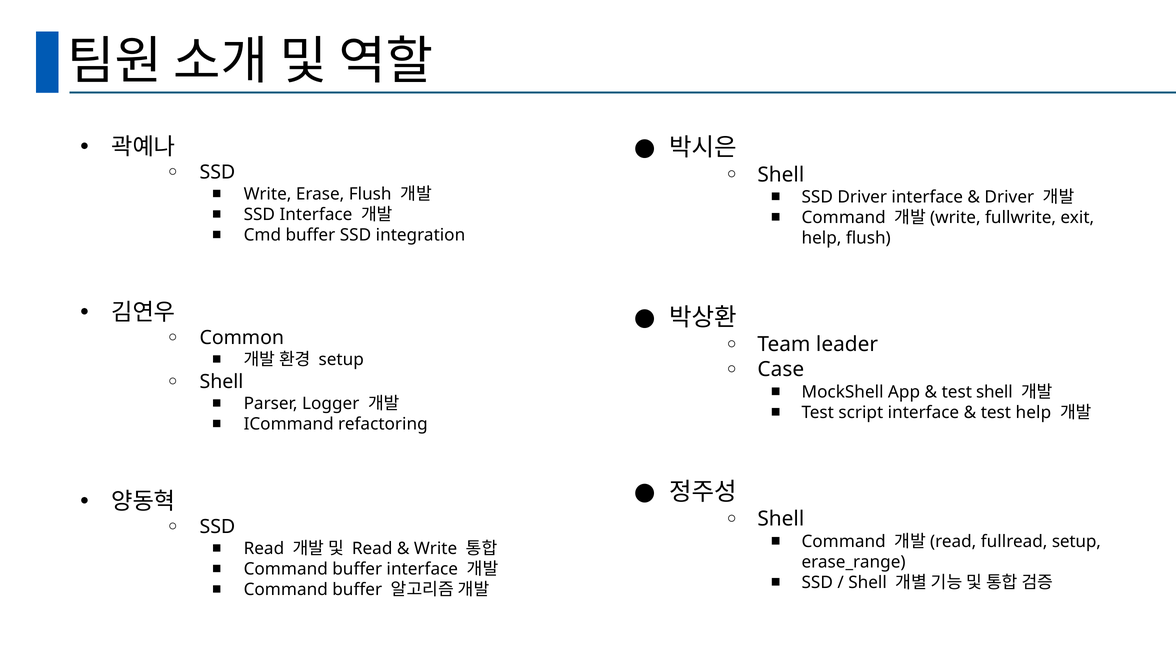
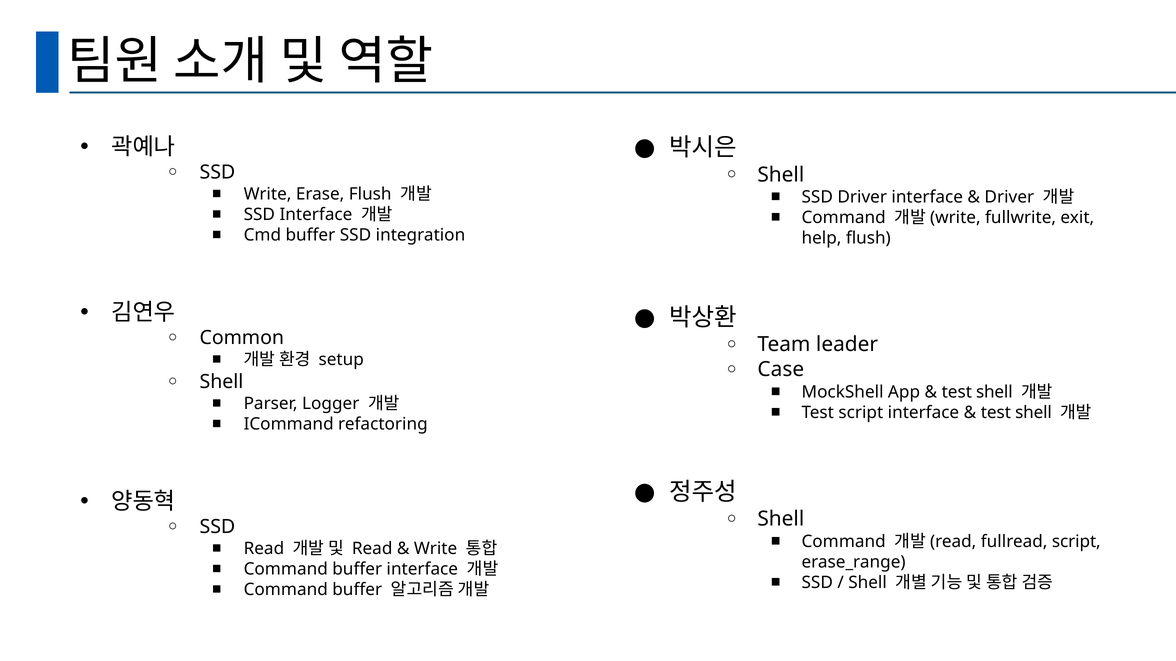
help: help -> shell (1034, 413)
fullread setup: setup -> script (1076, 542)
